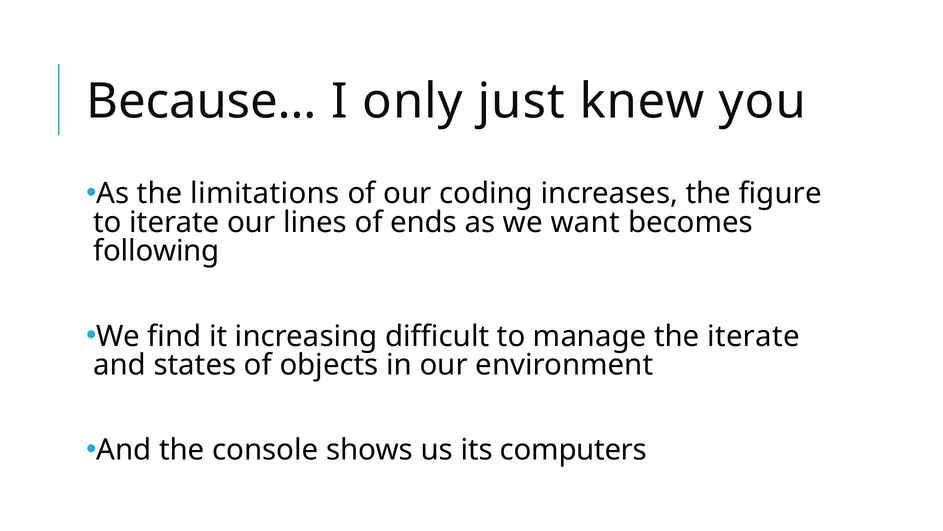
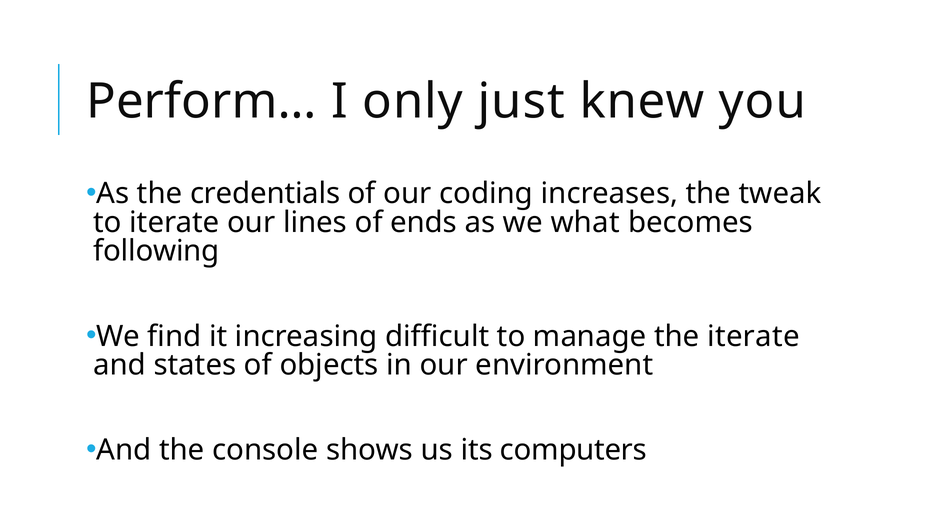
Because…: Because… -> Perform… (201, 101)
limitations: limitations -> credentials (265, 193)
figure: figure -> tweak (780, 193)
want: want -> what (585, 222)
